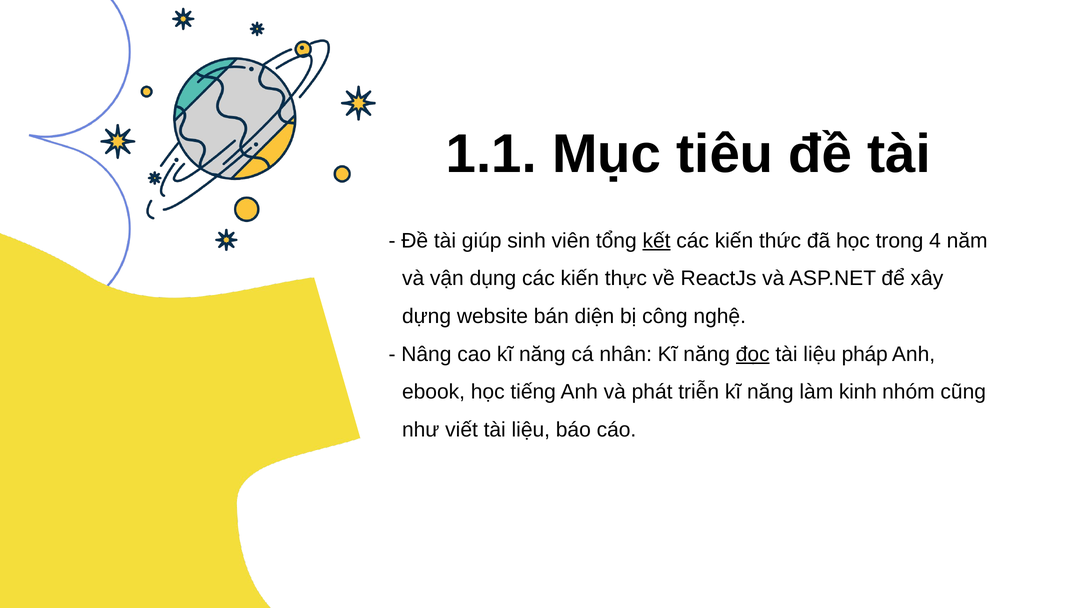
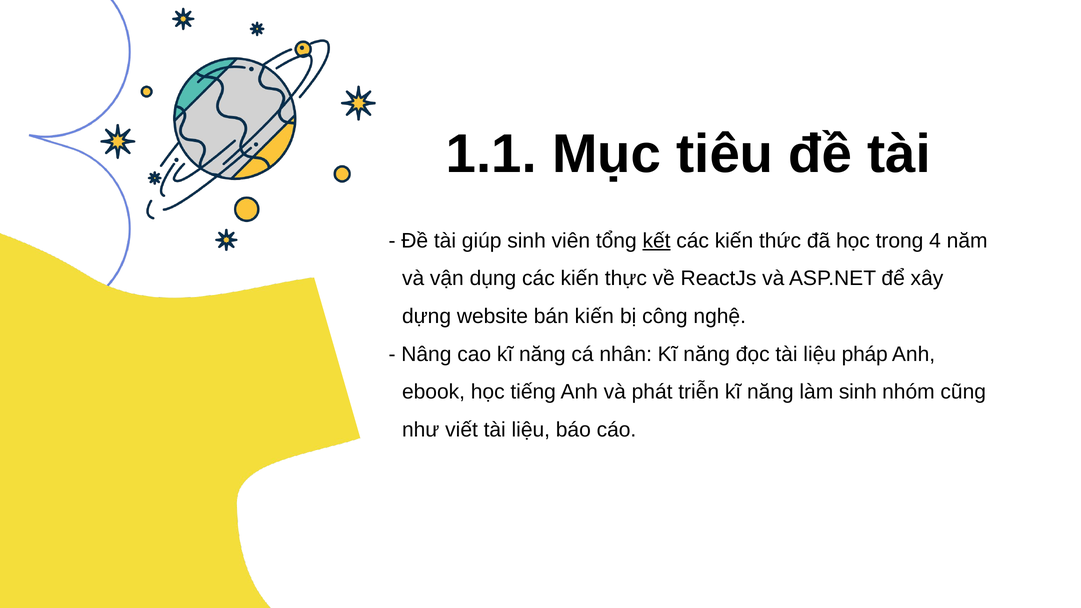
bán diện: diện -> kiến (594, 316)
đọc underline: present -> none (753, 354)
làm kinh: kinh -> sinh (858, 392)
